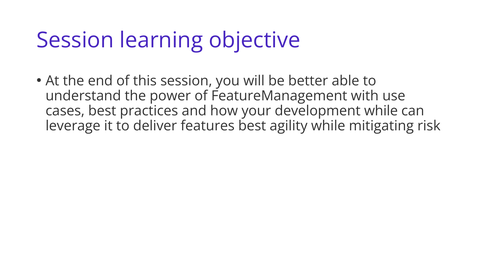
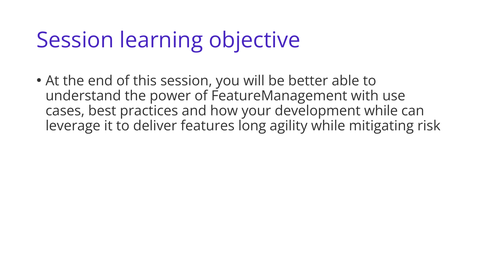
features best: best -> long (252, 126)
